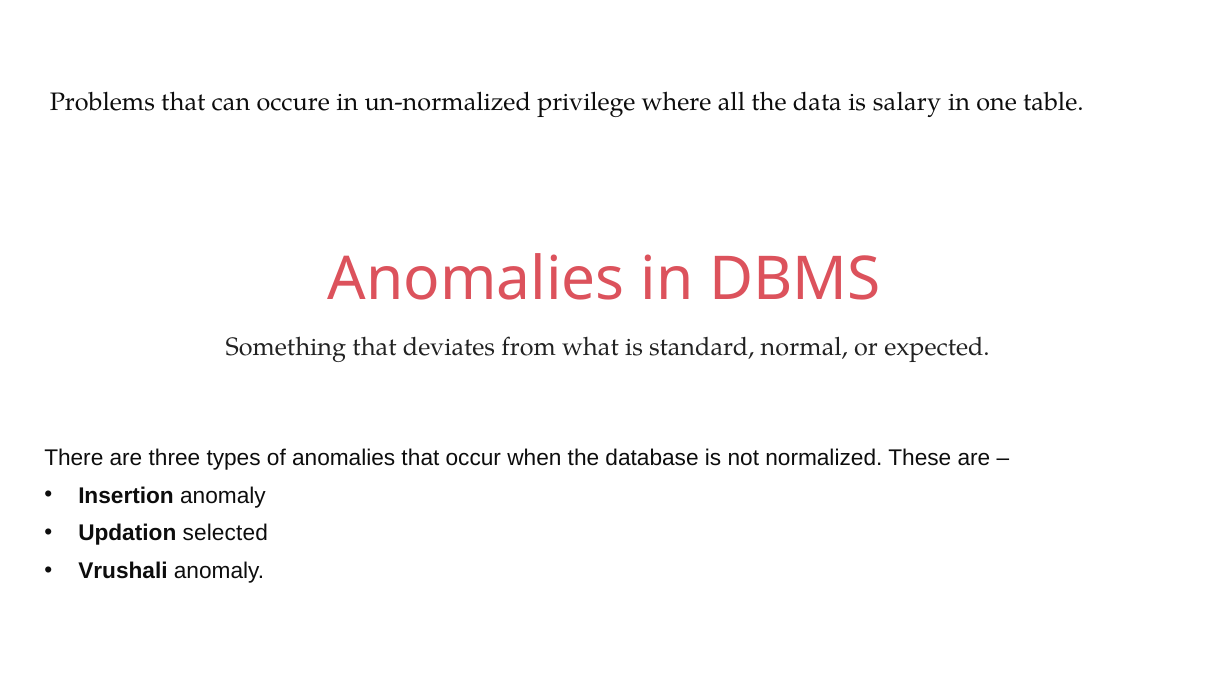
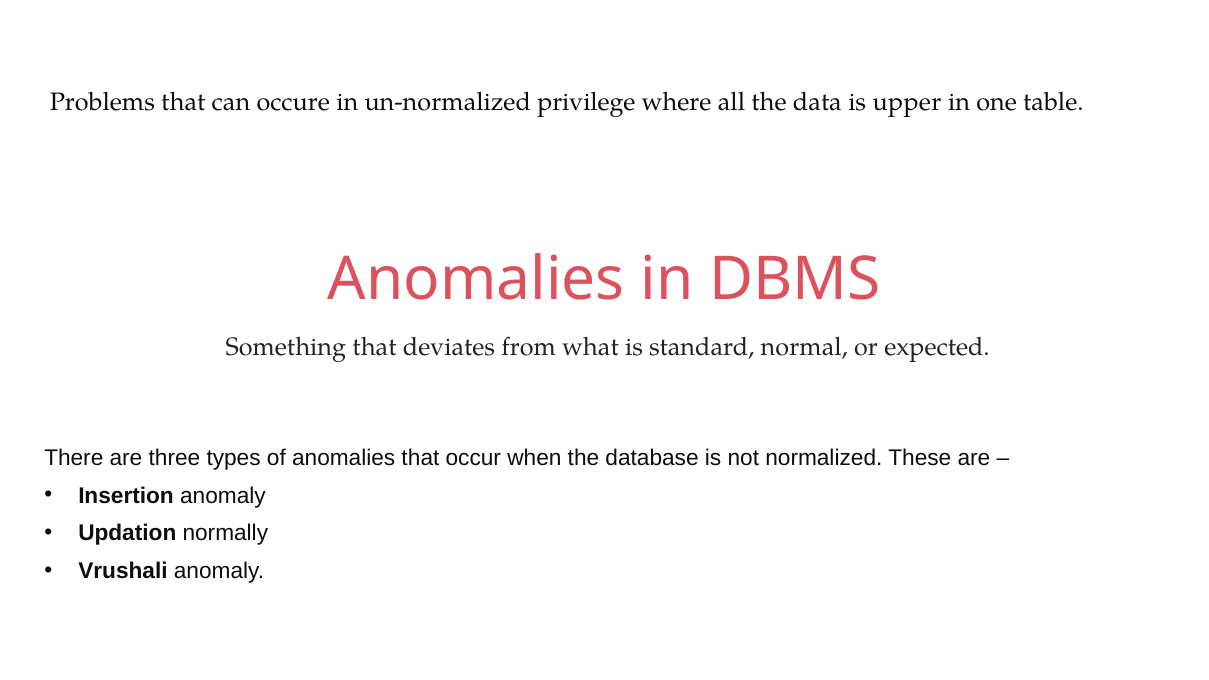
salary: salary -> upper (907, 103)
selected: selected -> normally (225, 533)
